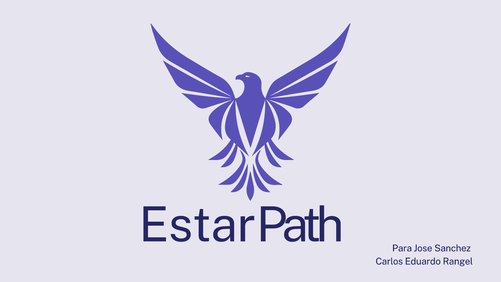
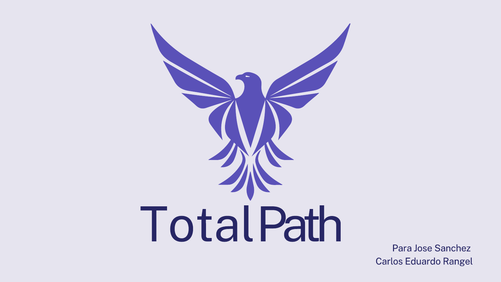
Estar: Estar -> Total (197, 225)
